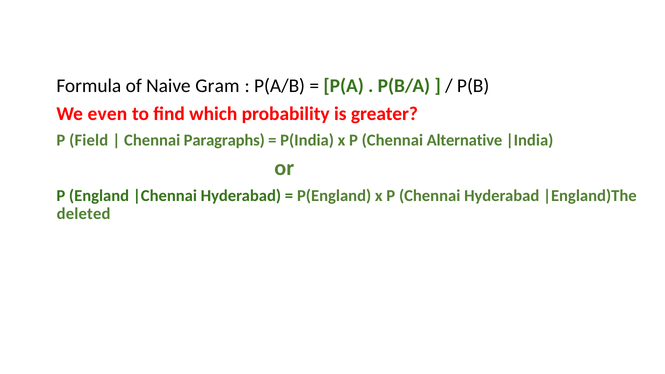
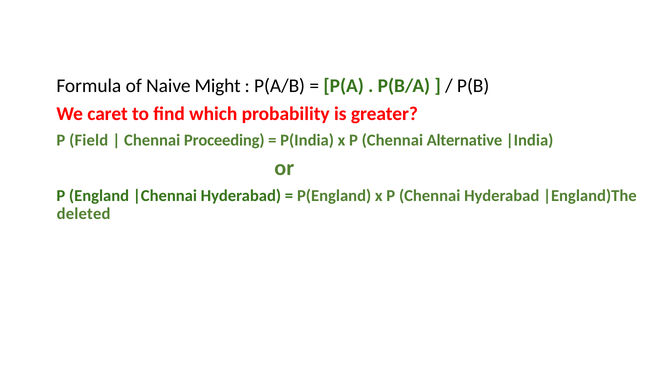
Gram: Gram -> Might (218, 86)
even: even -> caret (108, 114)
Paragraphs: Paragraphs -> Proceeding (224, 140)
